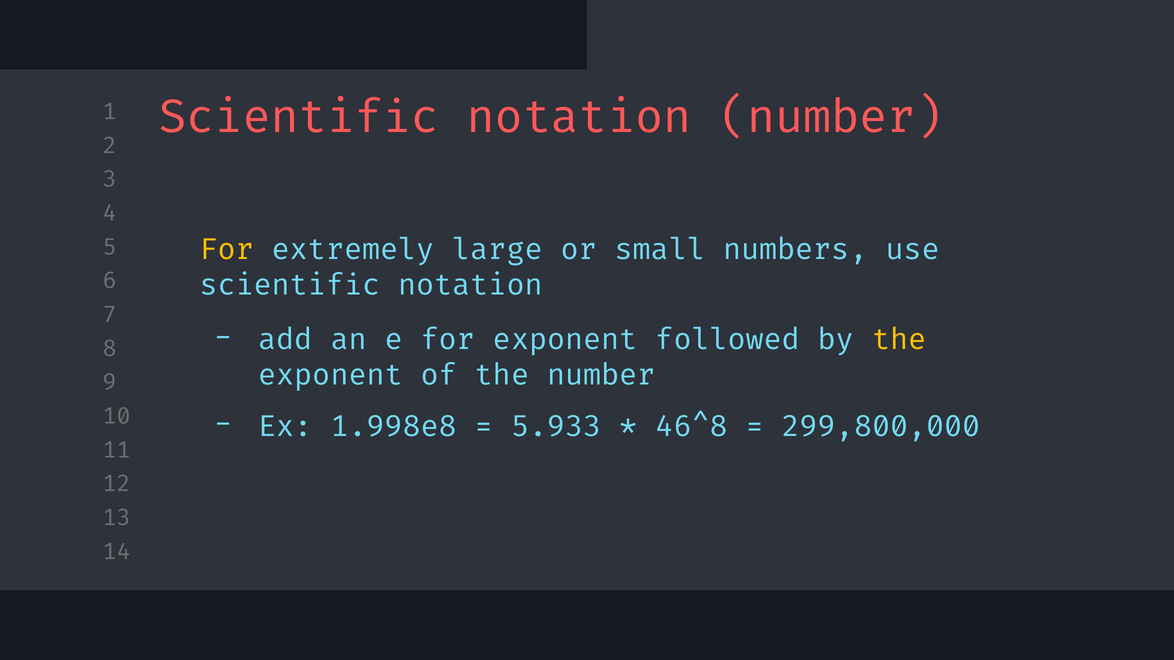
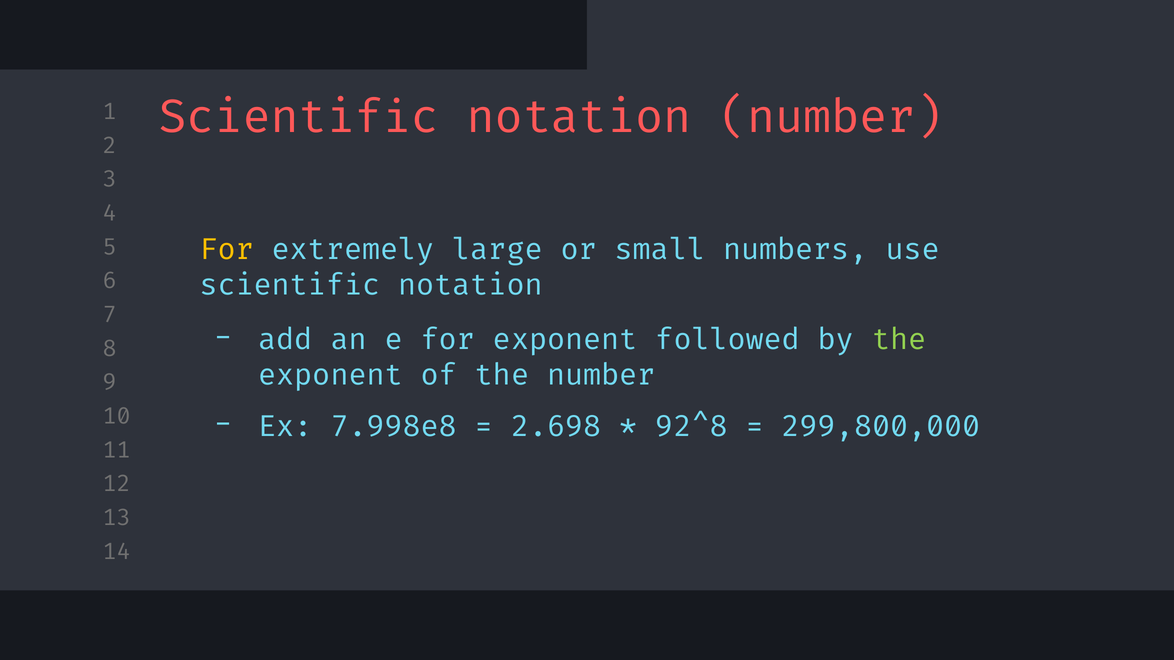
the colour: yellow -> light green (899, 340)
1.998e8: 1.998e8 -> 7.998e8 (394, 427)
5.933: 5.933 -> 2.698 (556, 427)
46^8: 46^8 -> 92^8 (692, 427)
